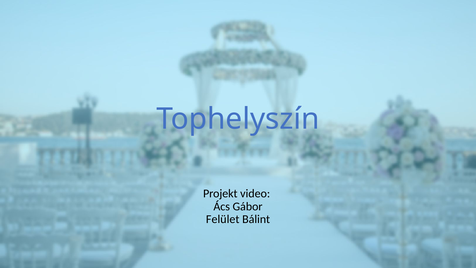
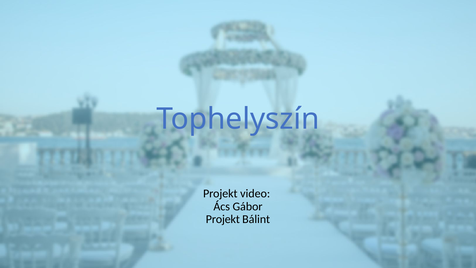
Felület: Felület -> Projekt (223, 219)
